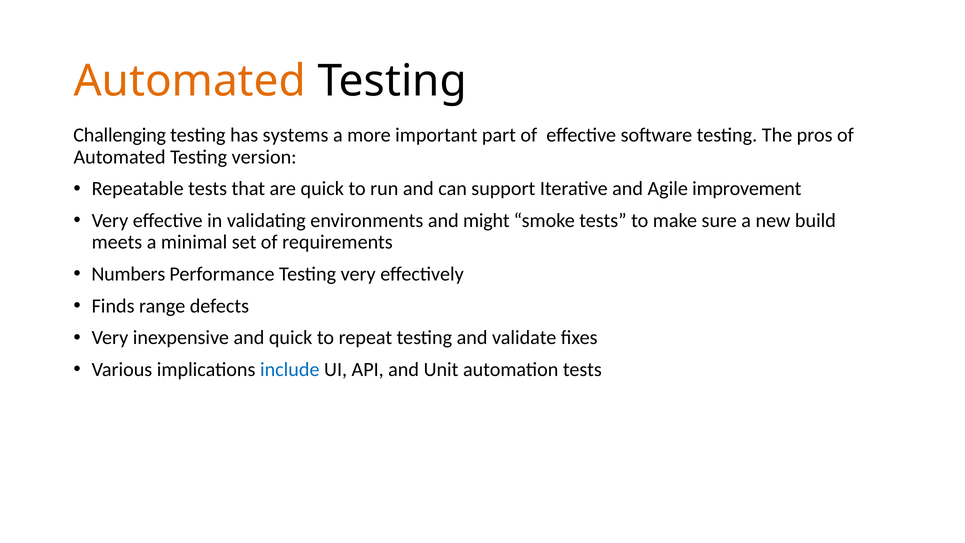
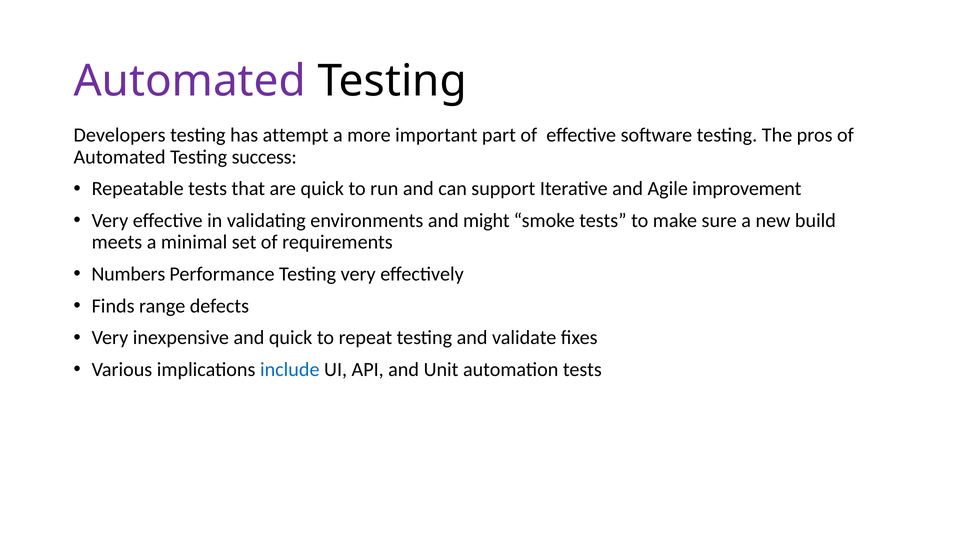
Automated colour: orange -> purple (190, 81)
Challenging: Challenging -> Developers (120, 135)
systems: systems -> attempt (296, 135)
version: version -> success (264, 157)
